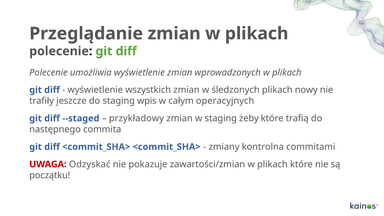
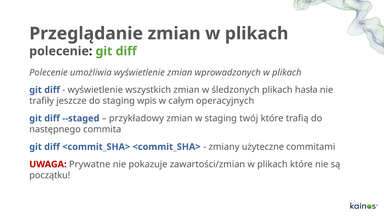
nowy: nowy -> hasła (306, 90)
żeby: żeby -> twój (249, 118)
kontrolna: kontrolna -> użyteczne (263, 147)
Odzyskać: Odzyskać -> Prywatne (90, 164)
